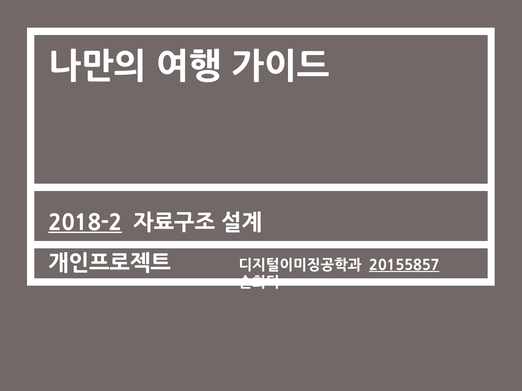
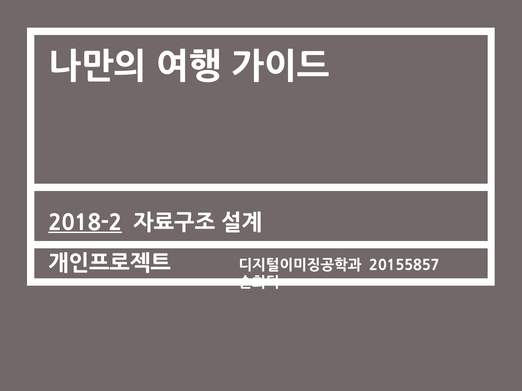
20155857 underline: present -> none (404, 266)
